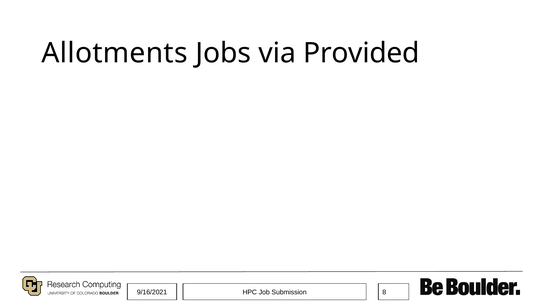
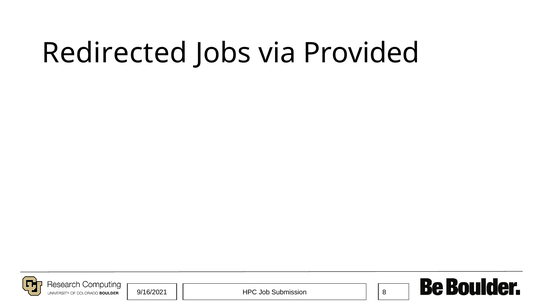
Allotments: Allotments -> Redirected (115, 53)
